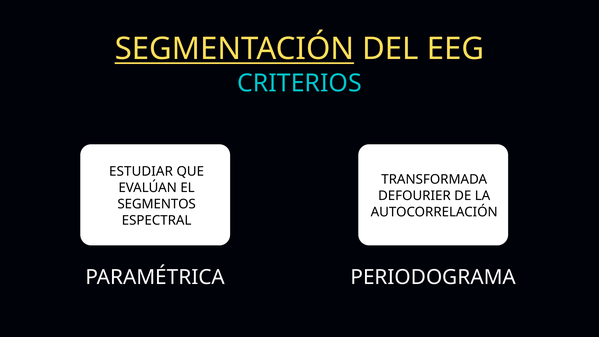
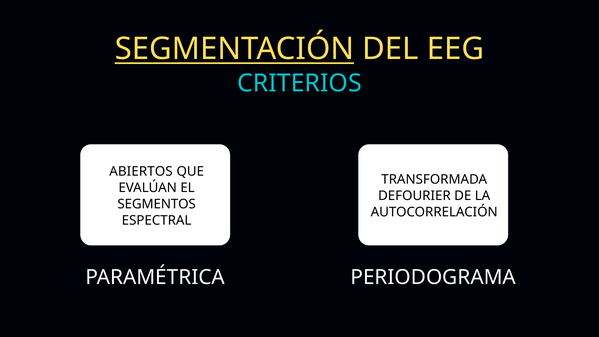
ESTUDIAR: ESTUDIAR -> ABIERTOS (141, 171)
